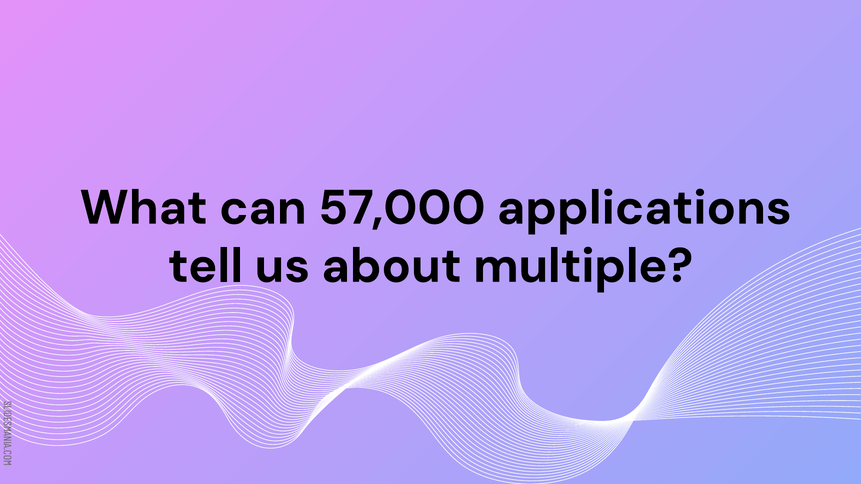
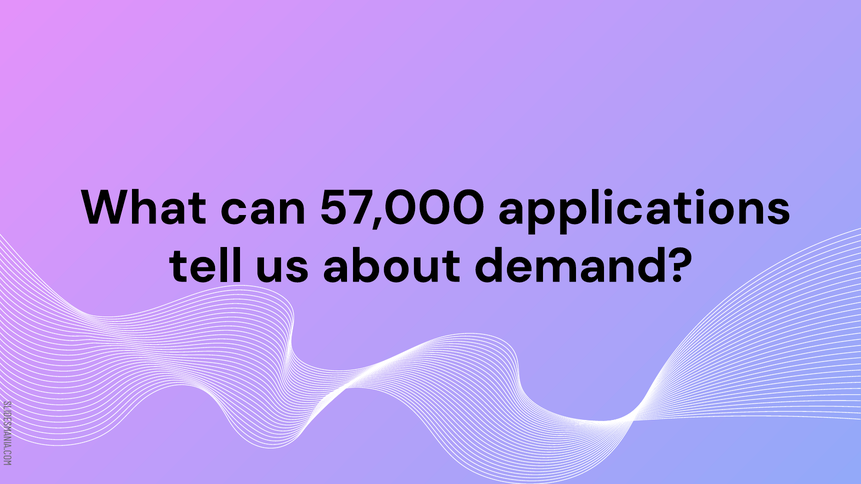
multiple: multiple -> demand (583, 266)
